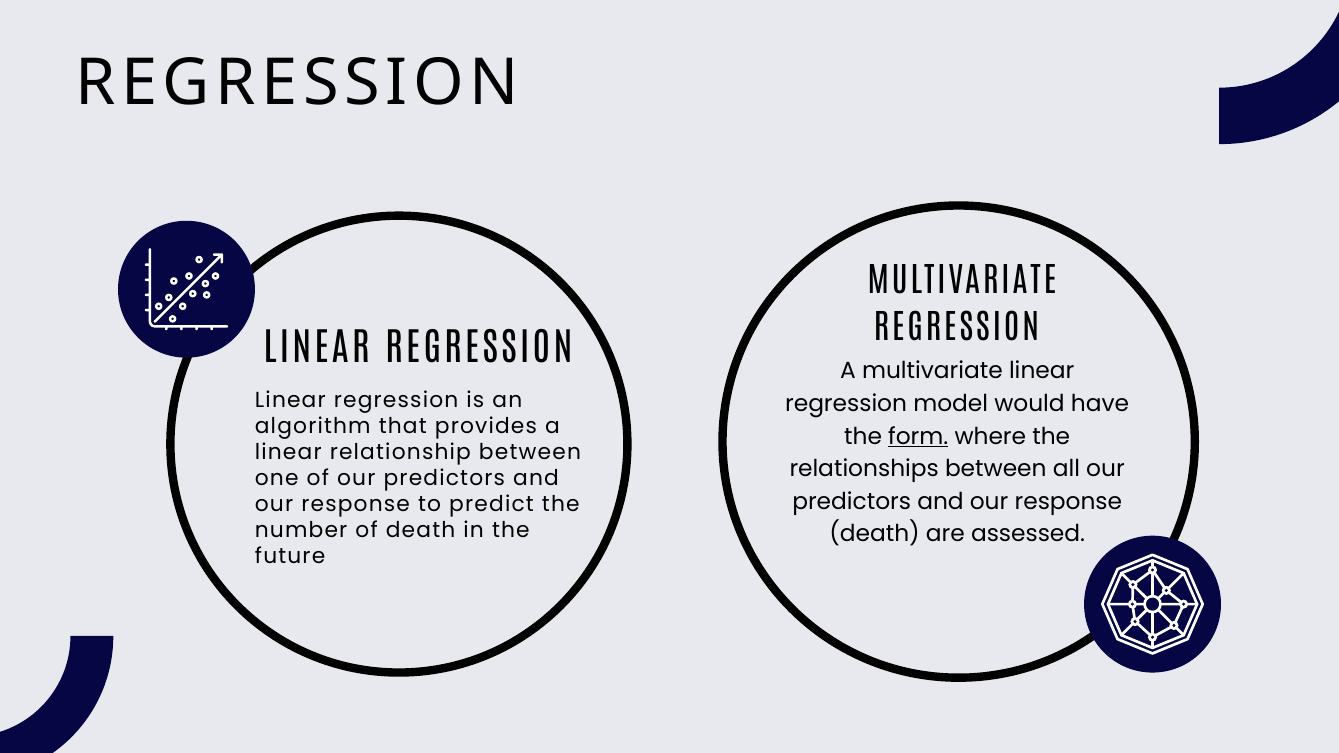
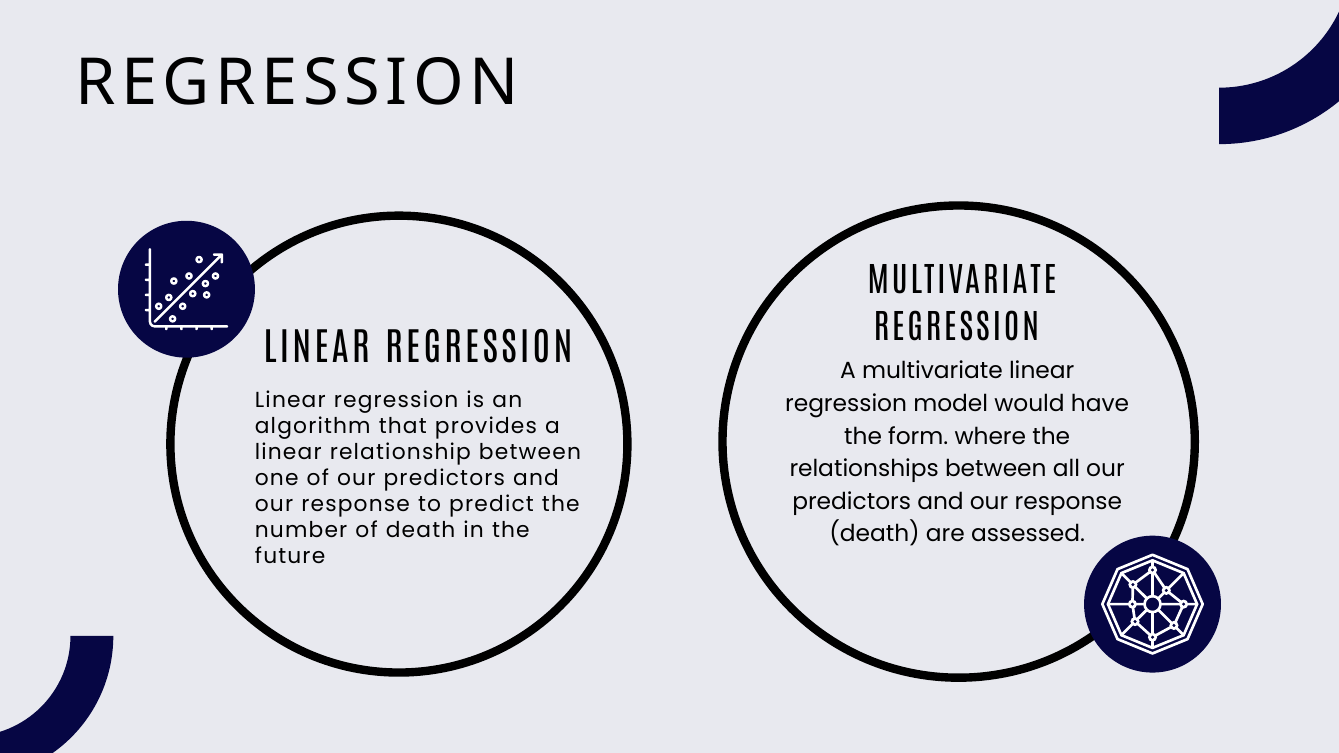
form underline: present -> none (918, 437)
